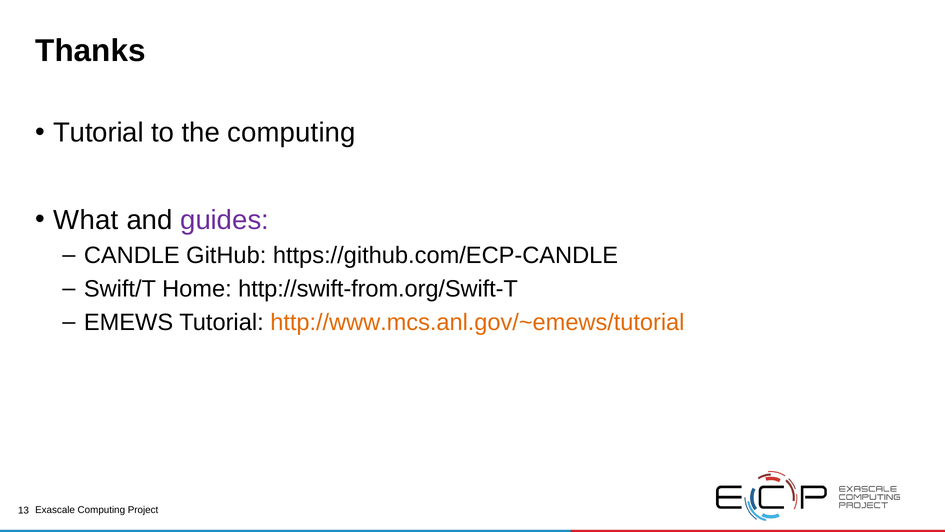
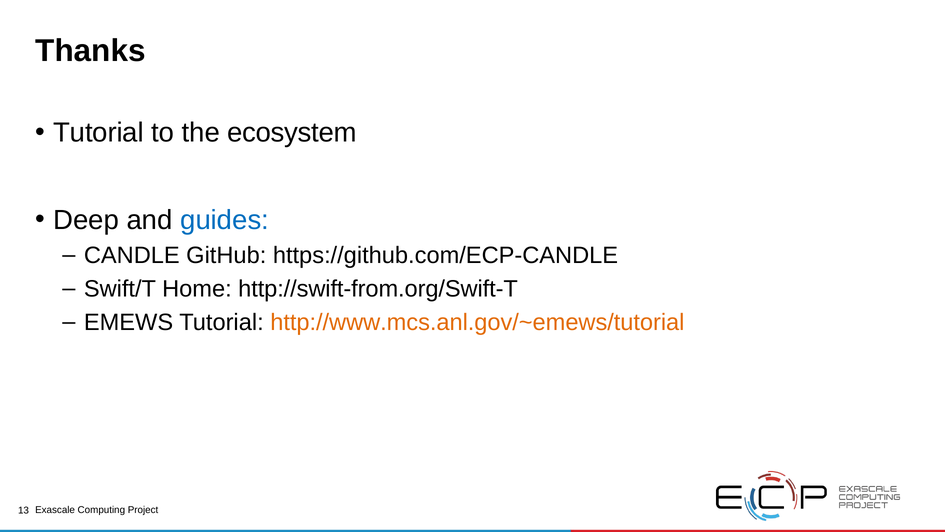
the computing: computing -> ecosystem (292, 133)
What: What -> Deep (86, 220)
guides colour: purple -> blue (225, 220)
